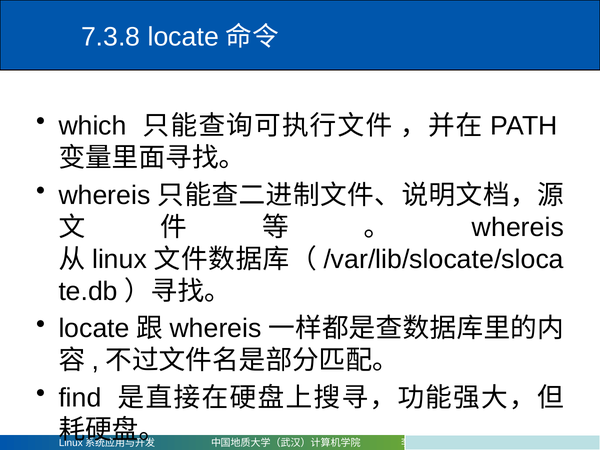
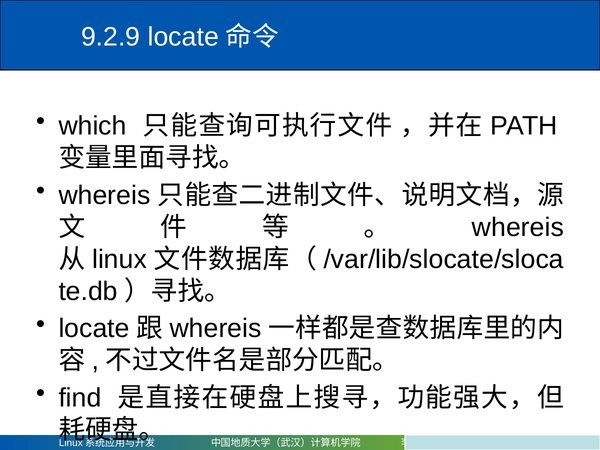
7.3.8: 7.3.8 -> 9.2.9 (111, 37)
